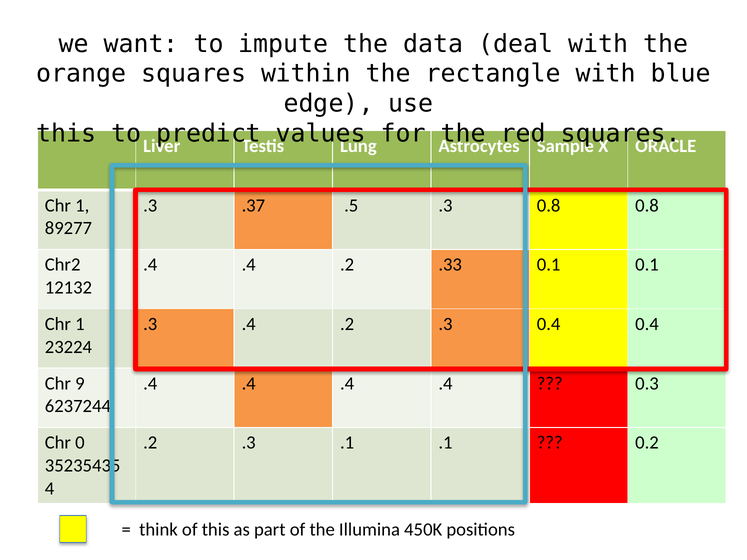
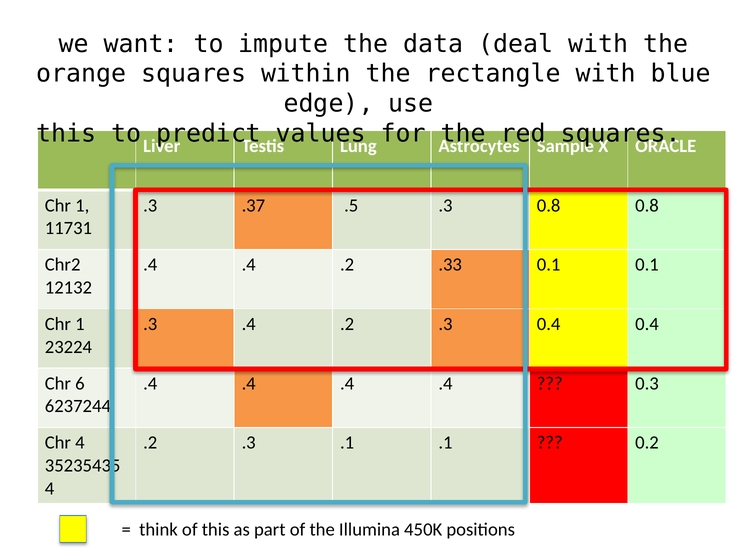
89277: 89277 -> 11731 (68, 228)
9: 9 -> 6 (80, 384)
Chr 0: 0 -> 4 (80, 443)
